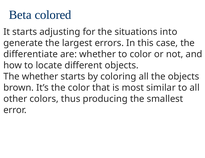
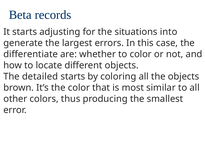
colored: colored -> records (53, 15)
The whether: whether -> detailed (40, 77)
